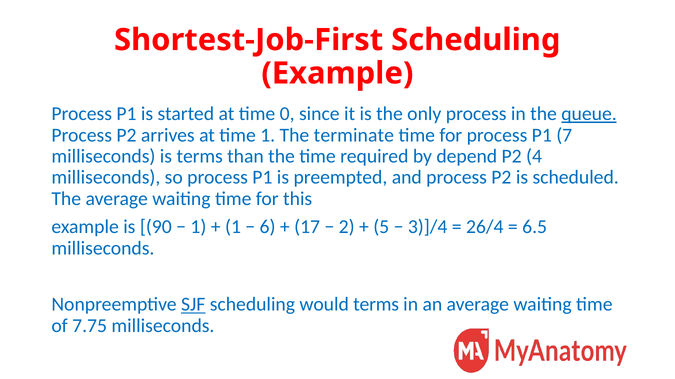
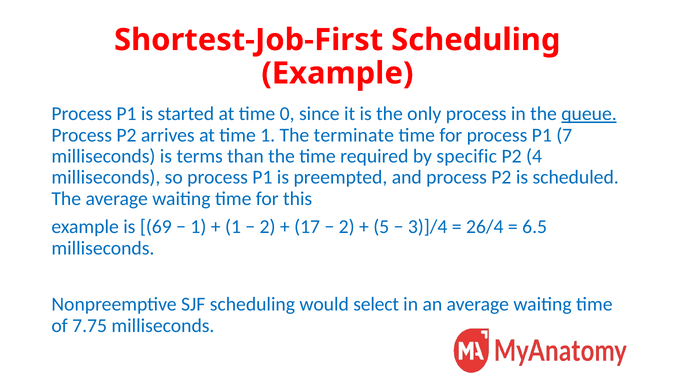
depend: depend -> specific (467, 157)
90: 90 -> 69 (156, 227)
6: 6 -> 2 (268, 227)
SJF underline: present -> none (193, 305)
would terms: terms -> select (376, 305)
